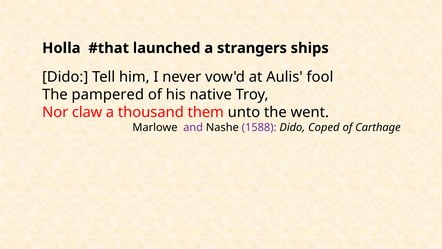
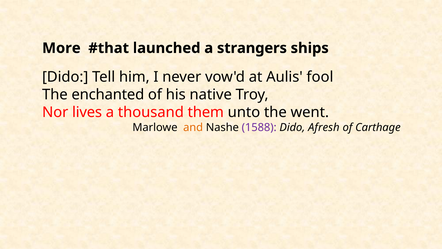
Holla: Holla -> More (61, 48)
pampered: pampered -> enchanted (108, 94)
claw: claw -> lives (87, 112)
and colour: purple -> orange (193, 127)
Coped: Coped -> Afresh (324, 127)
